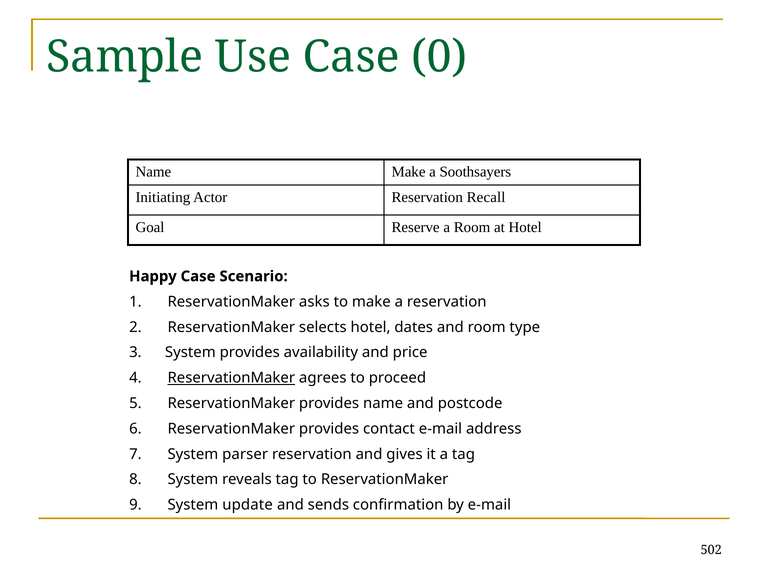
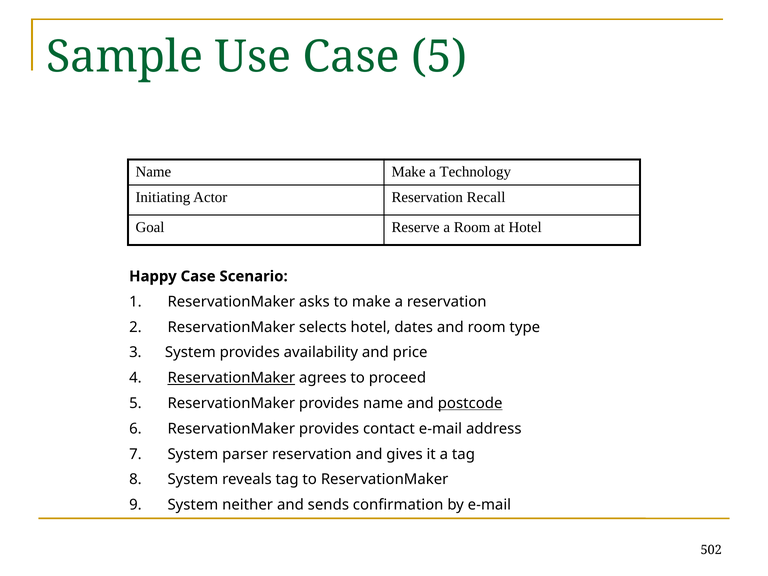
Case 0: 0 -> 5 (439, 57)
Soothsayers: Soothsayers -> Technology (475, 172)
postcode underline: none -> present (470, 403)
update: update -> neither (248, 505)
